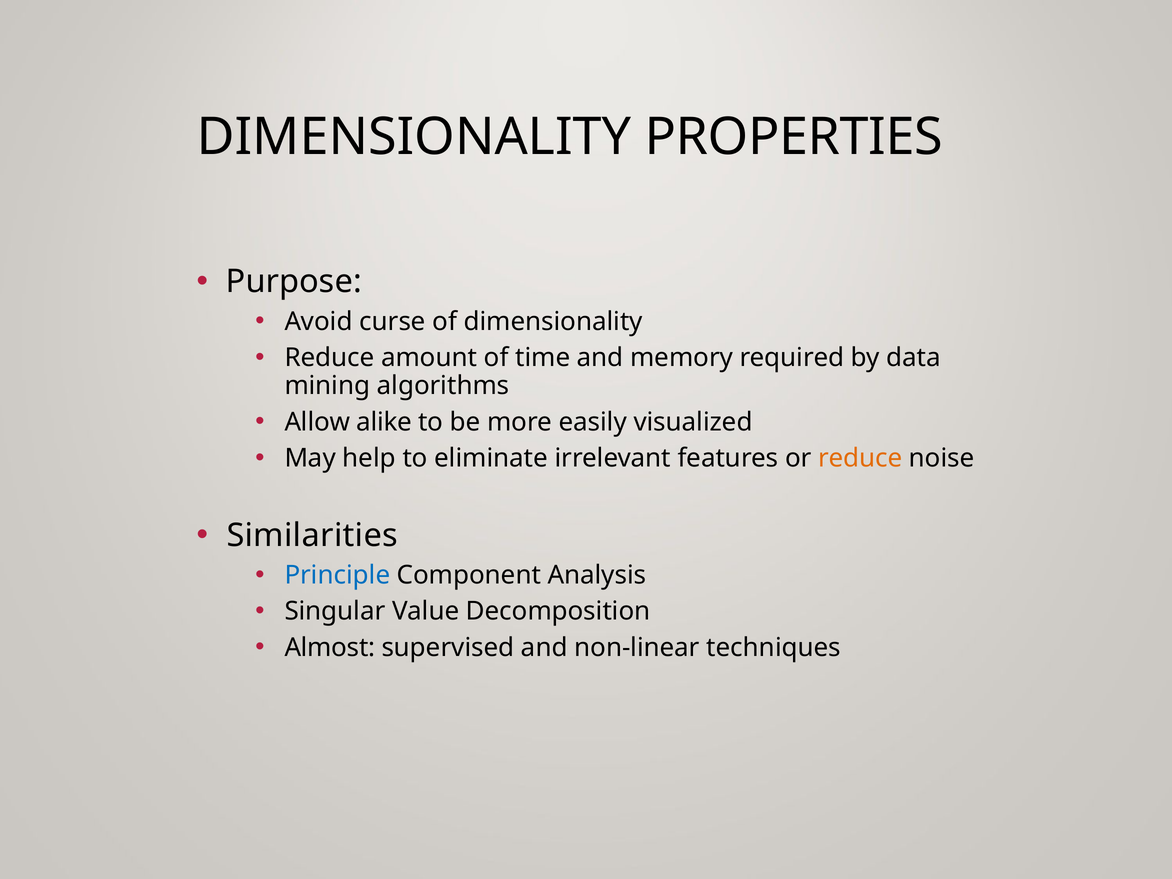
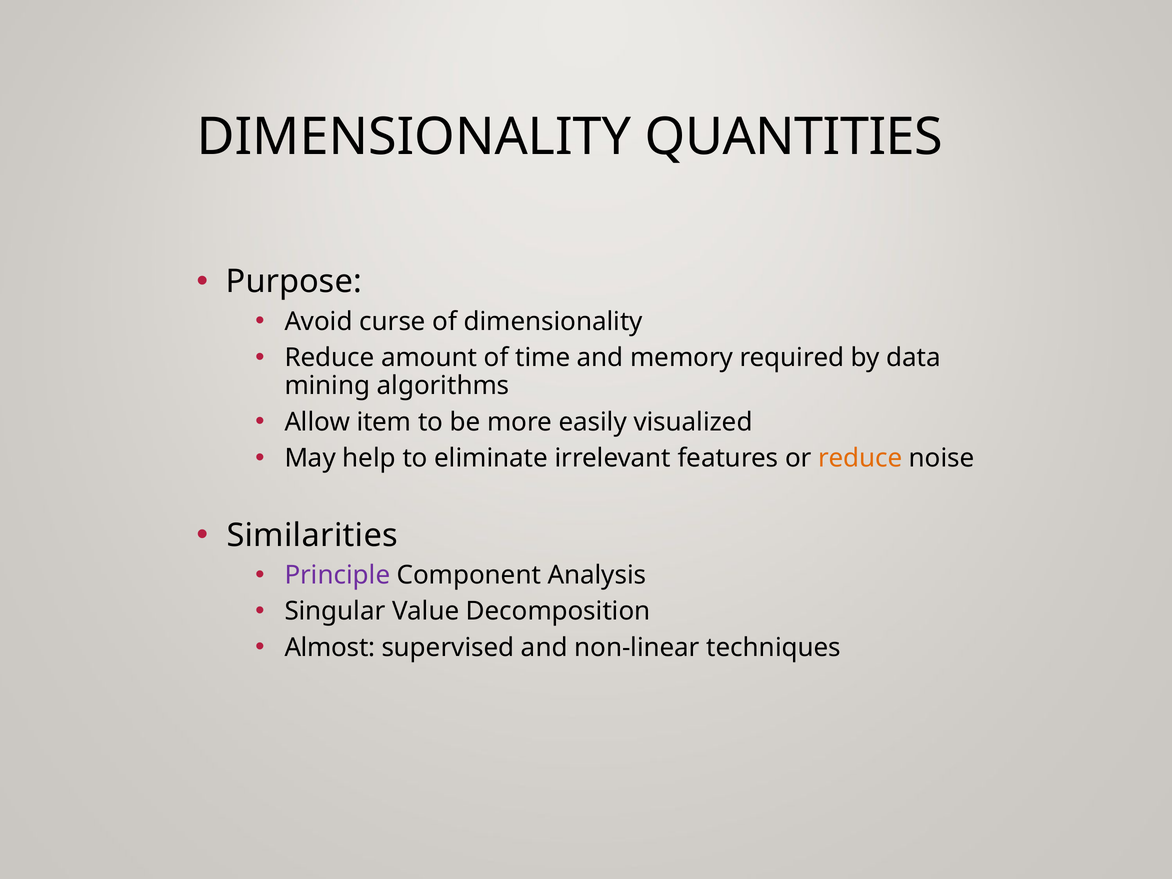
PROPERTIES: PROPERTIES -> QUANTITIES (794, 137)
alike: alike -> item (384, 422)
Principle colour: blue -> purple (337, 575)
